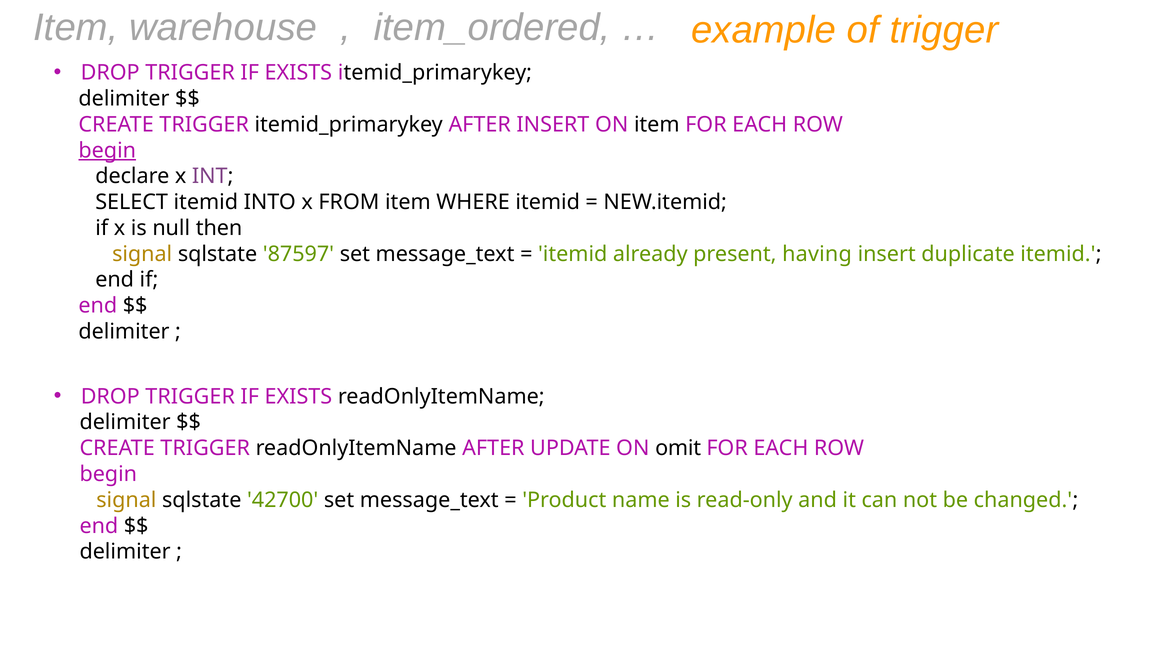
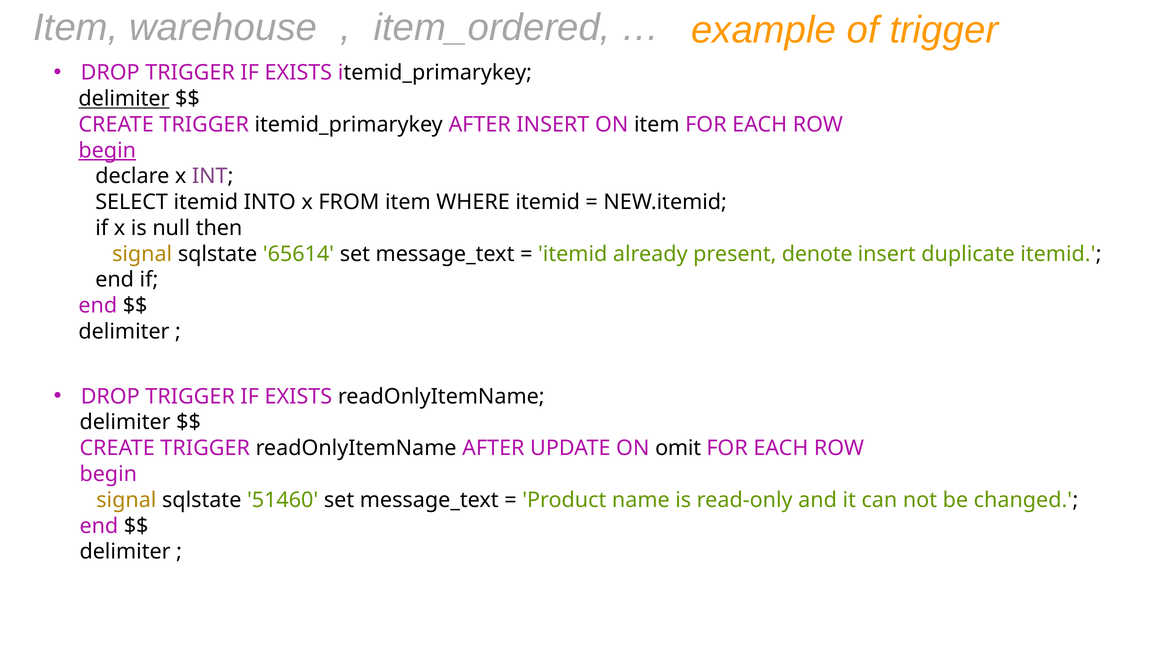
delimiter underline: none -> present (124, 99)
87597: 87597 -> 65614 (298, 254)
having: having -> denote (817, 254)
42700: 42700 -> 51460 (283, 500)
